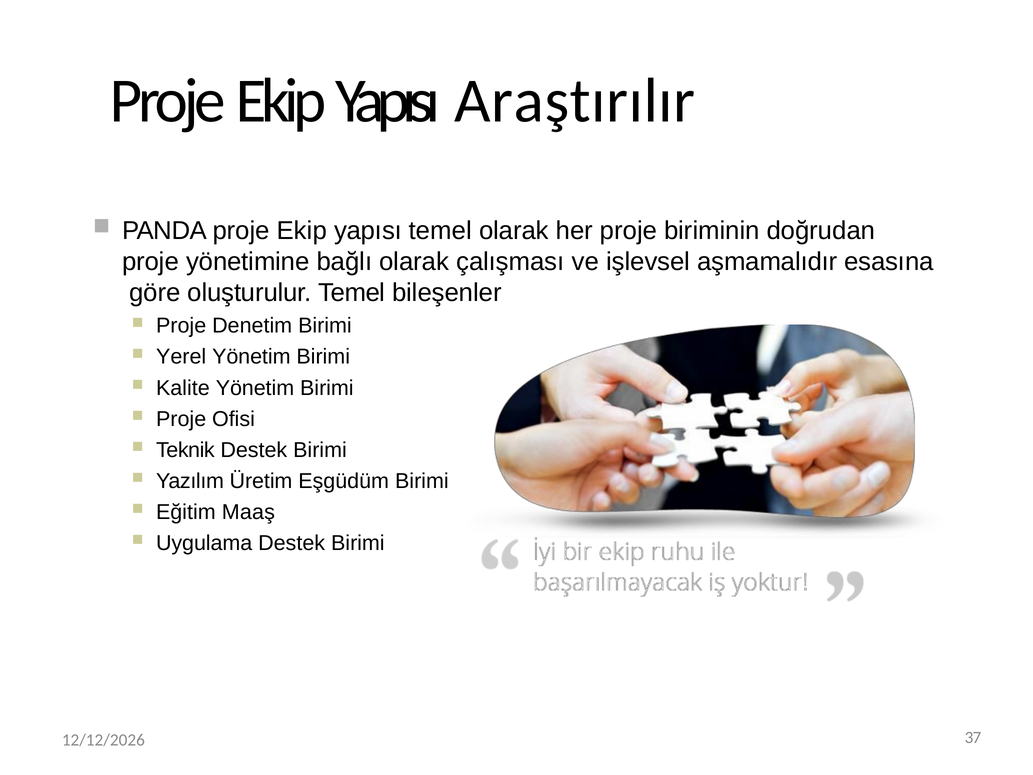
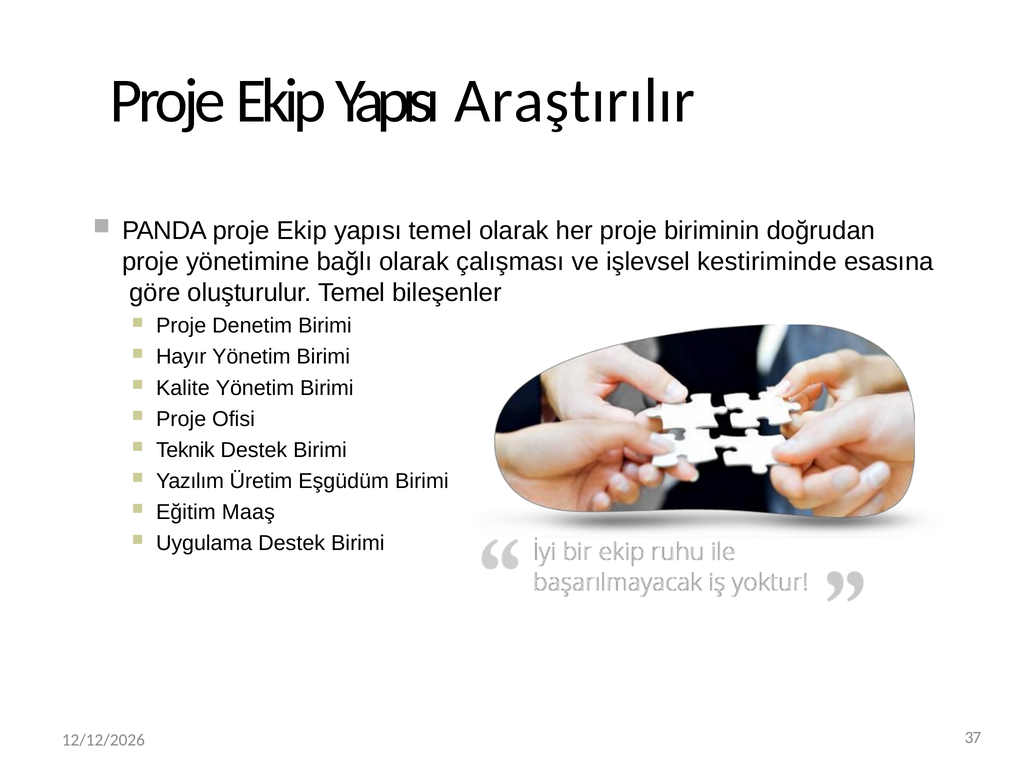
aşmamalıdır: aşmamalıdır -> kestiriminde (767, 261)
Yerel: Yerel -> Hayır (181, 357)
